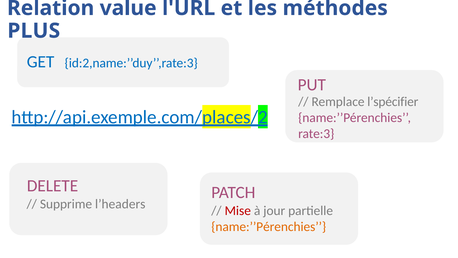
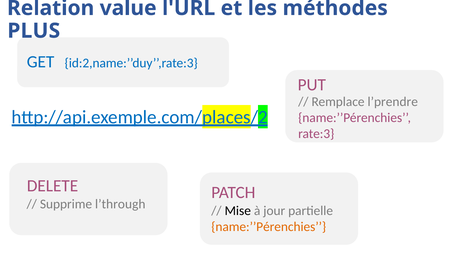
l’spécifier: l’spécifier -> l’prendre (393, 101)
l’headers: l’headers -> l’through (120, 204)
Mise colour: red -> black (238, 210)
